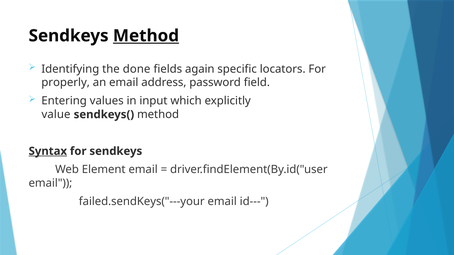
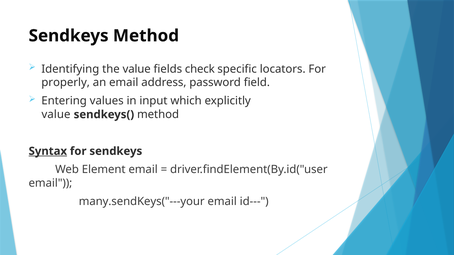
Method underline: present -> none (146, 36)
the done: done -> value (137, 69)
again: again -> check (200, 69)
failed.sendKeys("---your: failed.sendKeys("---your -> many.sendKeys("---your (142, 202)
